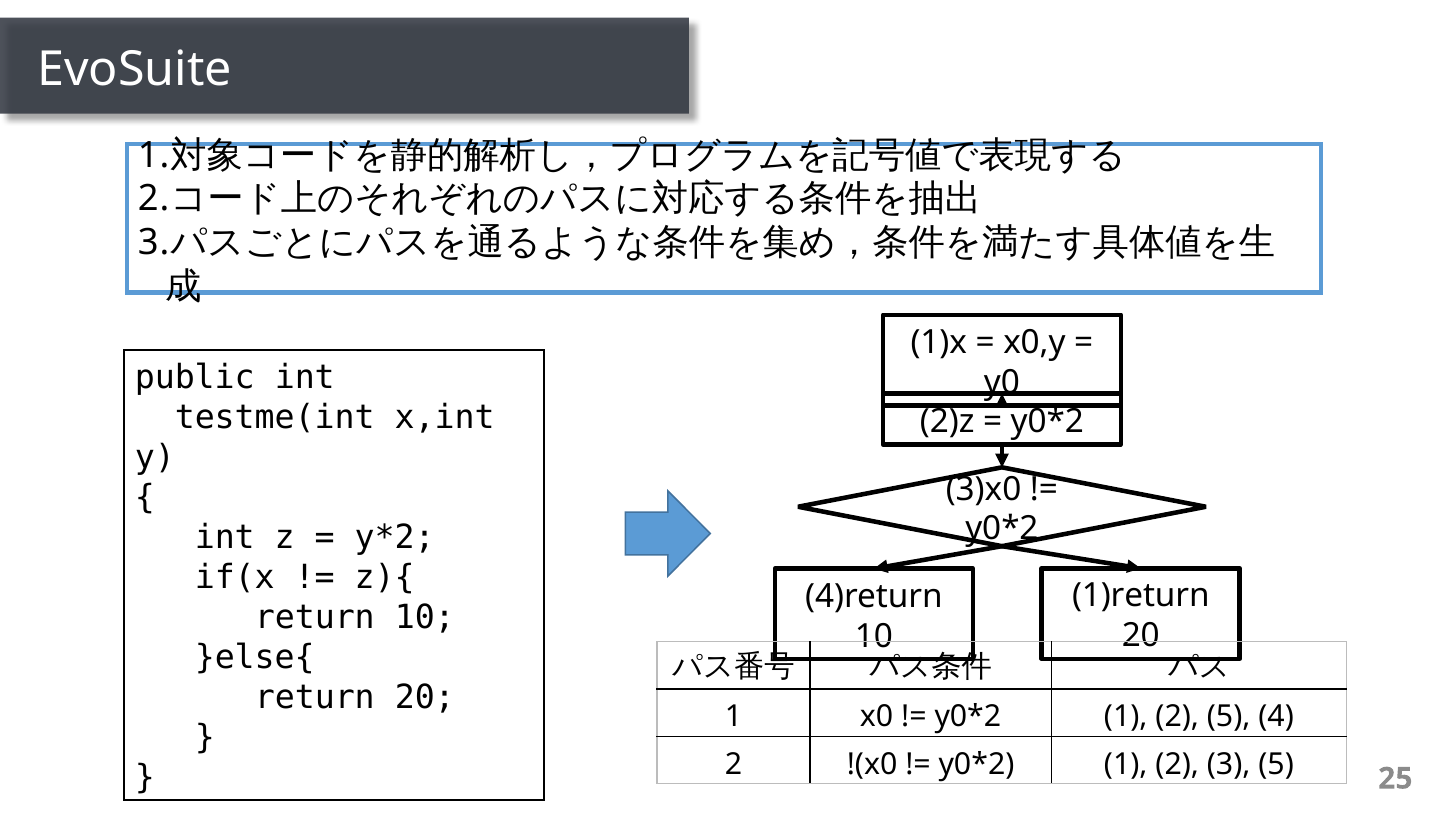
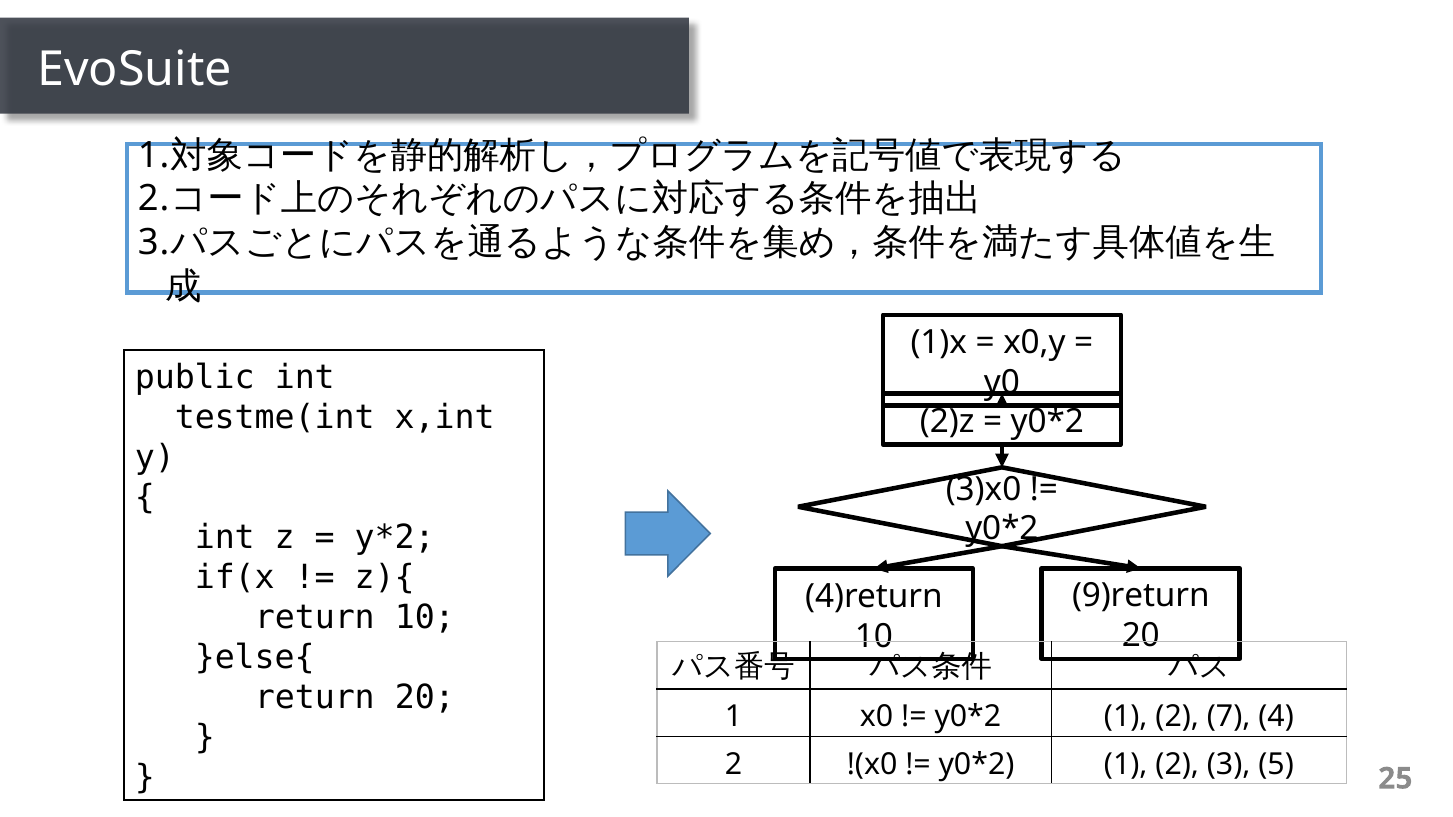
1)return: 1)return -> 9)return (1141, 596)
2 5: 5 -> 7 (1229, 717)
